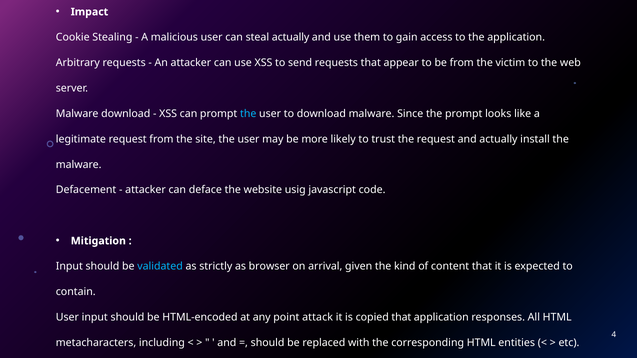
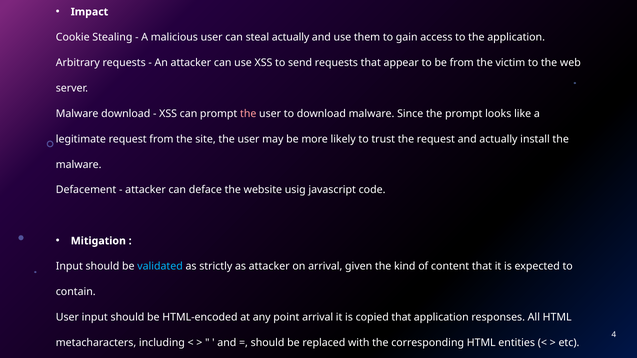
the colour: light blue -> pink (248, 114)
as browser: browser -> attacker (269, 267)
point attack: attack -> arrival (318, 317)
